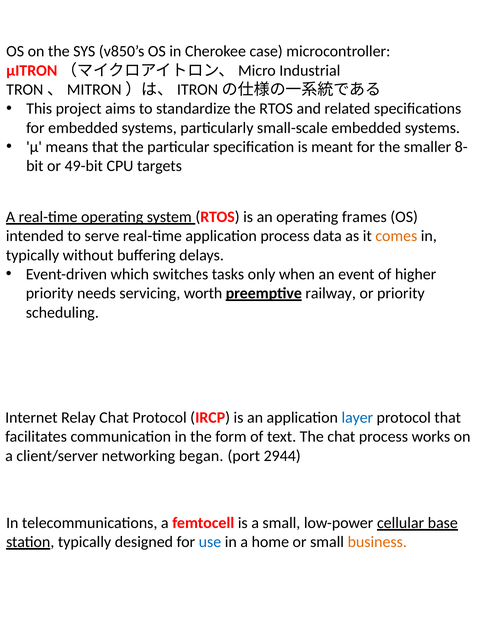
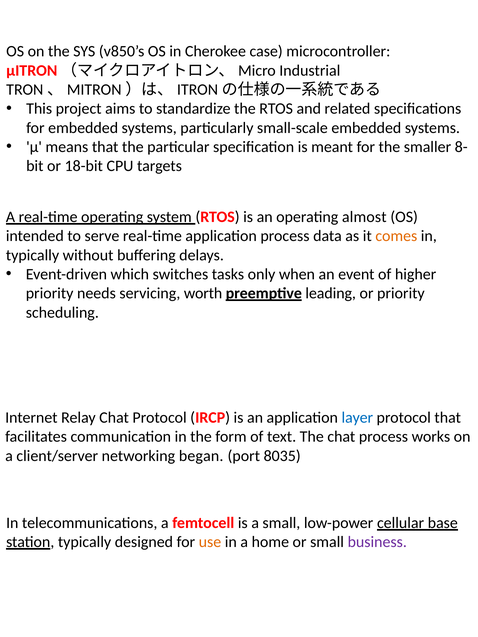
49-bit: 49-bit -> 18-bit (84, 166)
frames: frames -> almost (364, 217)
railway: railway -> leading (331, 293)
2944: 2944 -> 8035 (282, 456)
use colour: blue -> orange (210, 542)
business colour: orange -> purple (377, 542)
